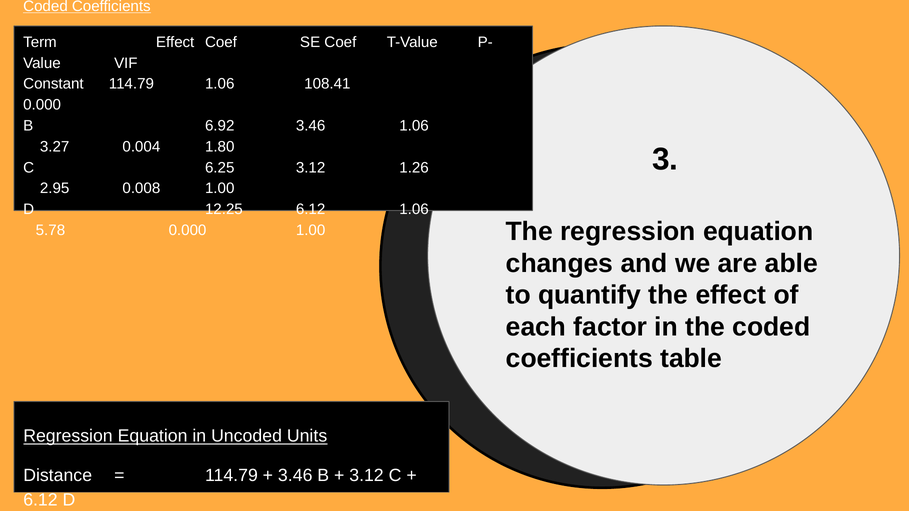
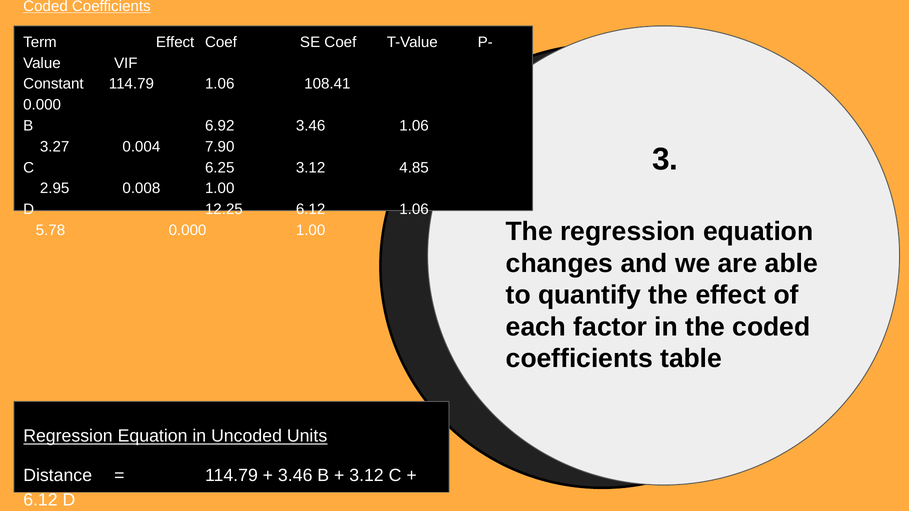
1.80: 1.80 -> 7.90 (220, 147)
1.26: 1.26 -> 4.85 (414, 168)
